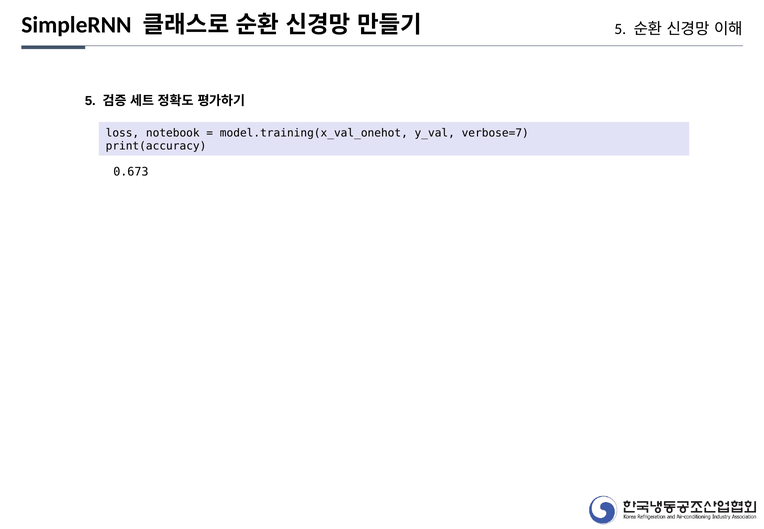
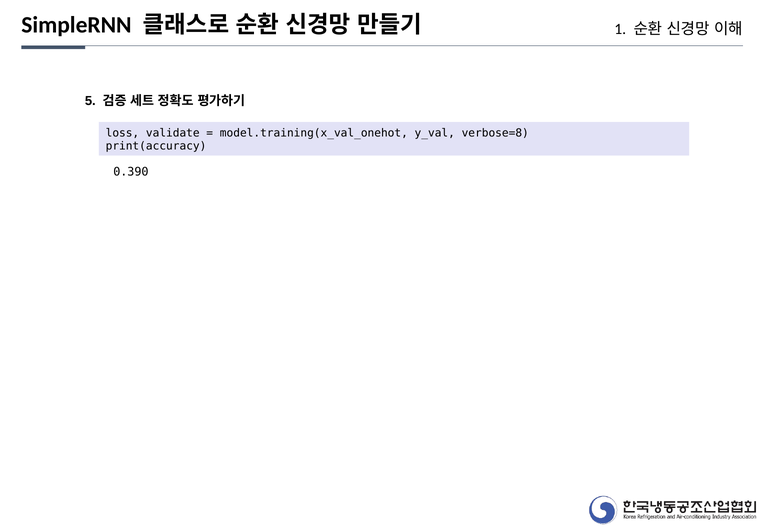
5: 5 -> 1 (620, 29)
notebook: notebook -> validate (173, 133)
verbose=7: verbose=7 -> verbose=8 (495, 133)
0.673: 0.673 -> 0.390 (131, 172)
